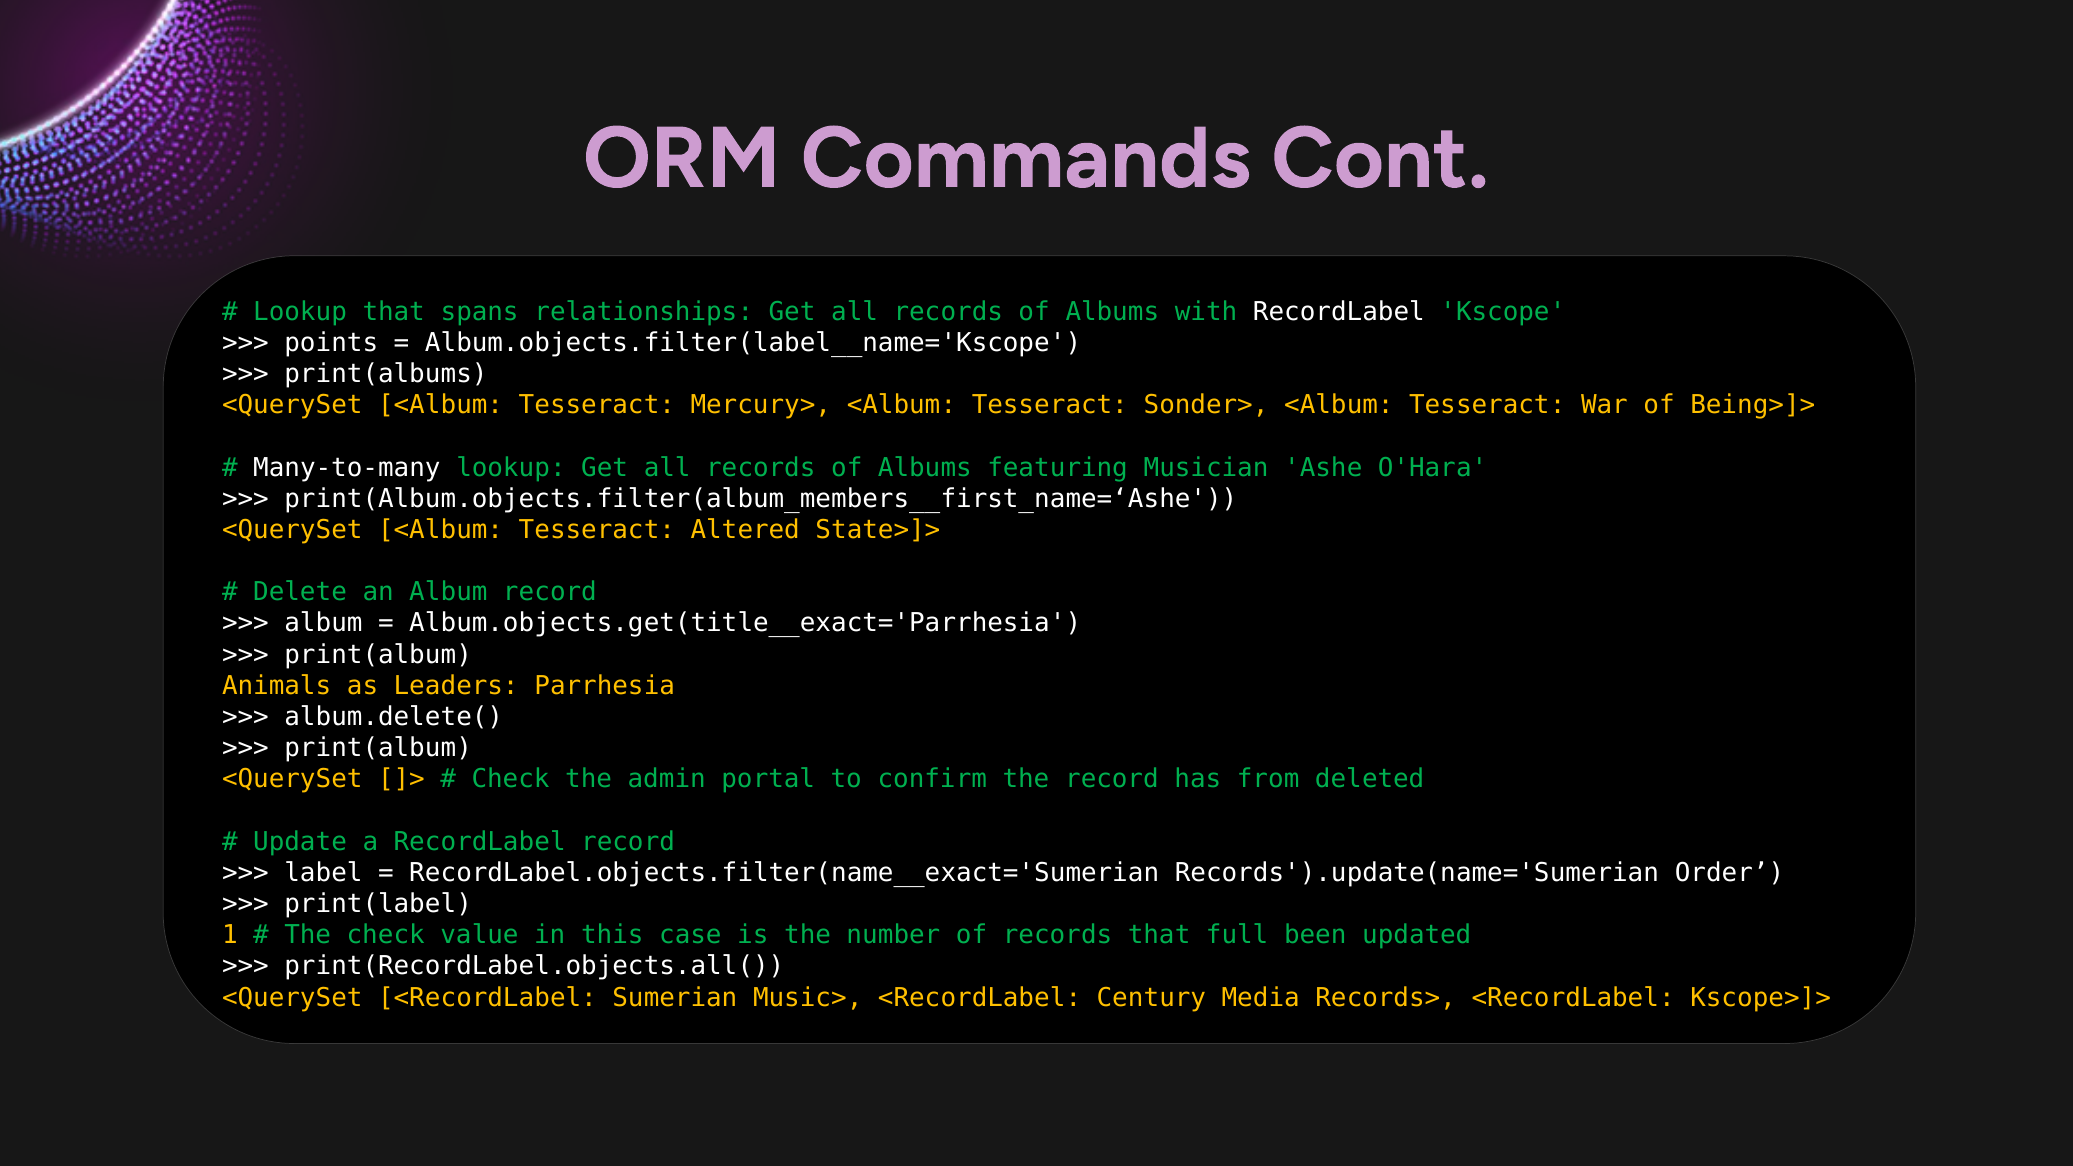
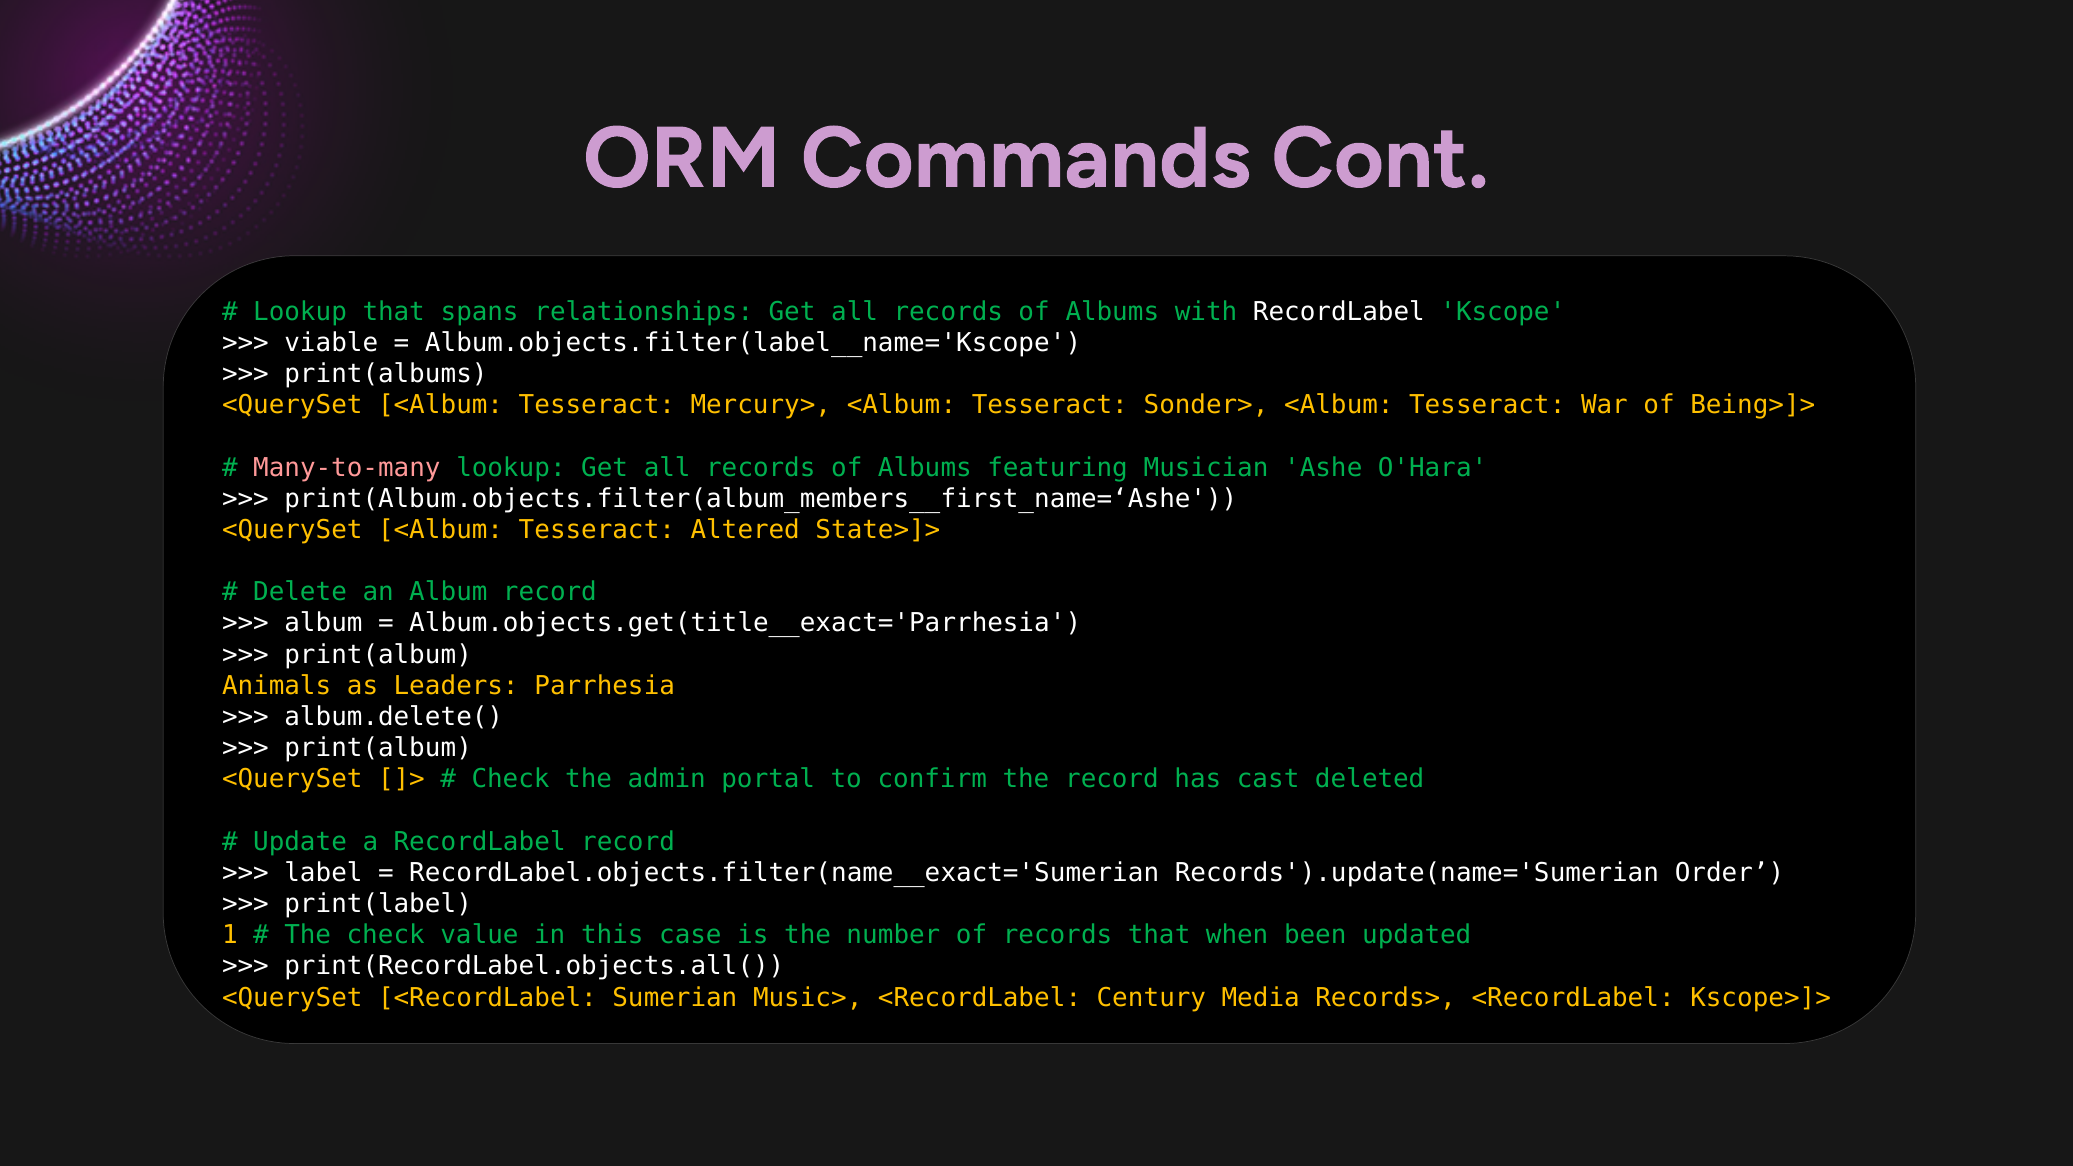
points: points -> viable (331, 343)
Many-to-many colour: white -> pink (347, 468)
from: from -> cast (1268, 779)
full: full -> when (1237, 935)
